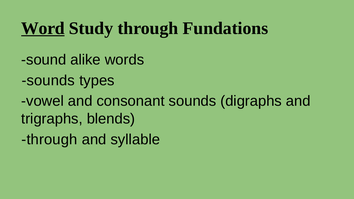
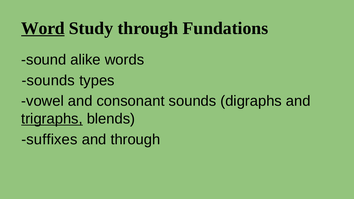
trigraphs underline: none -> present (52, 119)
through: through -> suffixes (49, 140)
and syllable: syllable -> through (135, 140)
